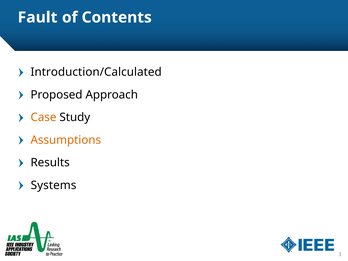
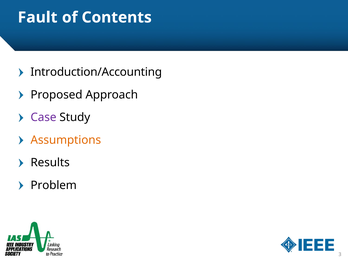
Introduction/Calculated: Introduction/Calculated -> Introduction/Accounting (96, 72)
Case colour: orange -> purple (44, 117)
Systems: Systems -> Problem (54, 185)
